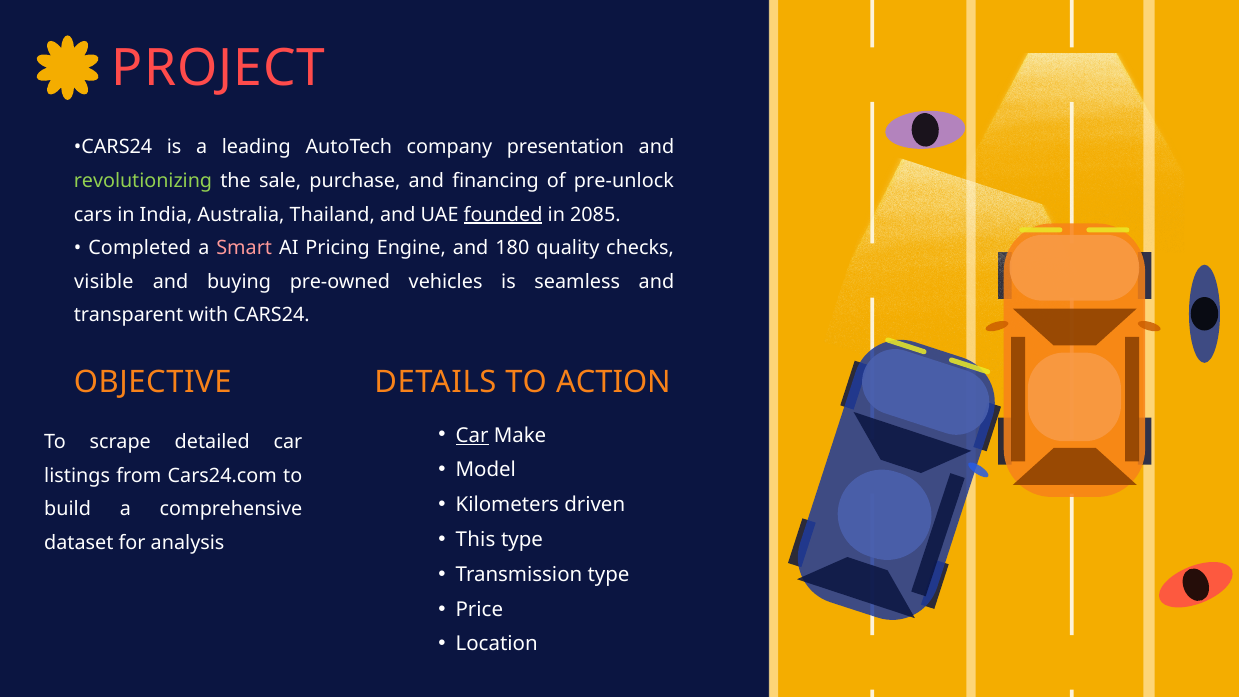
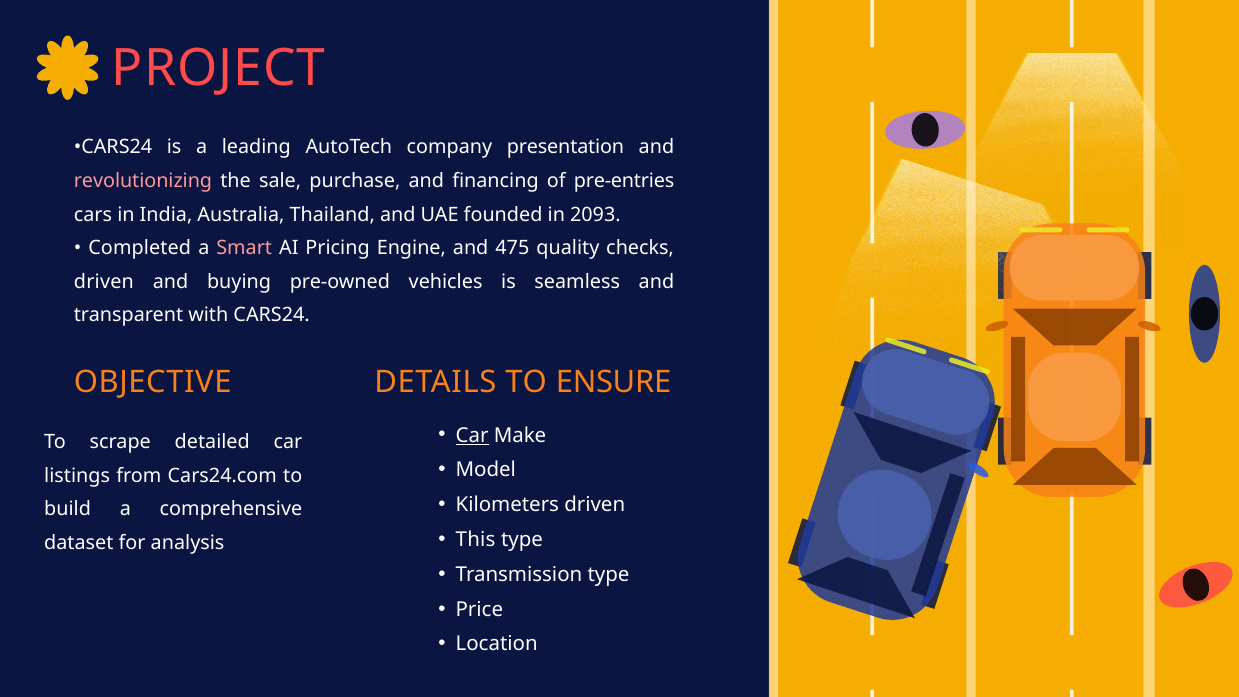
revolutionizing colour: light green -> pink (143, 181)
pre-unlock: pre-unlock -> pre-entries (624, 181)
founded underline: present -> none (503, 215)
2085: 2085 -> 2093 (595, 215)
180: 180 -> 475 (512, 248)
visible: visible -> driven (104, 282)
ACTION: ACTION -> ENSURE (614, 382)
